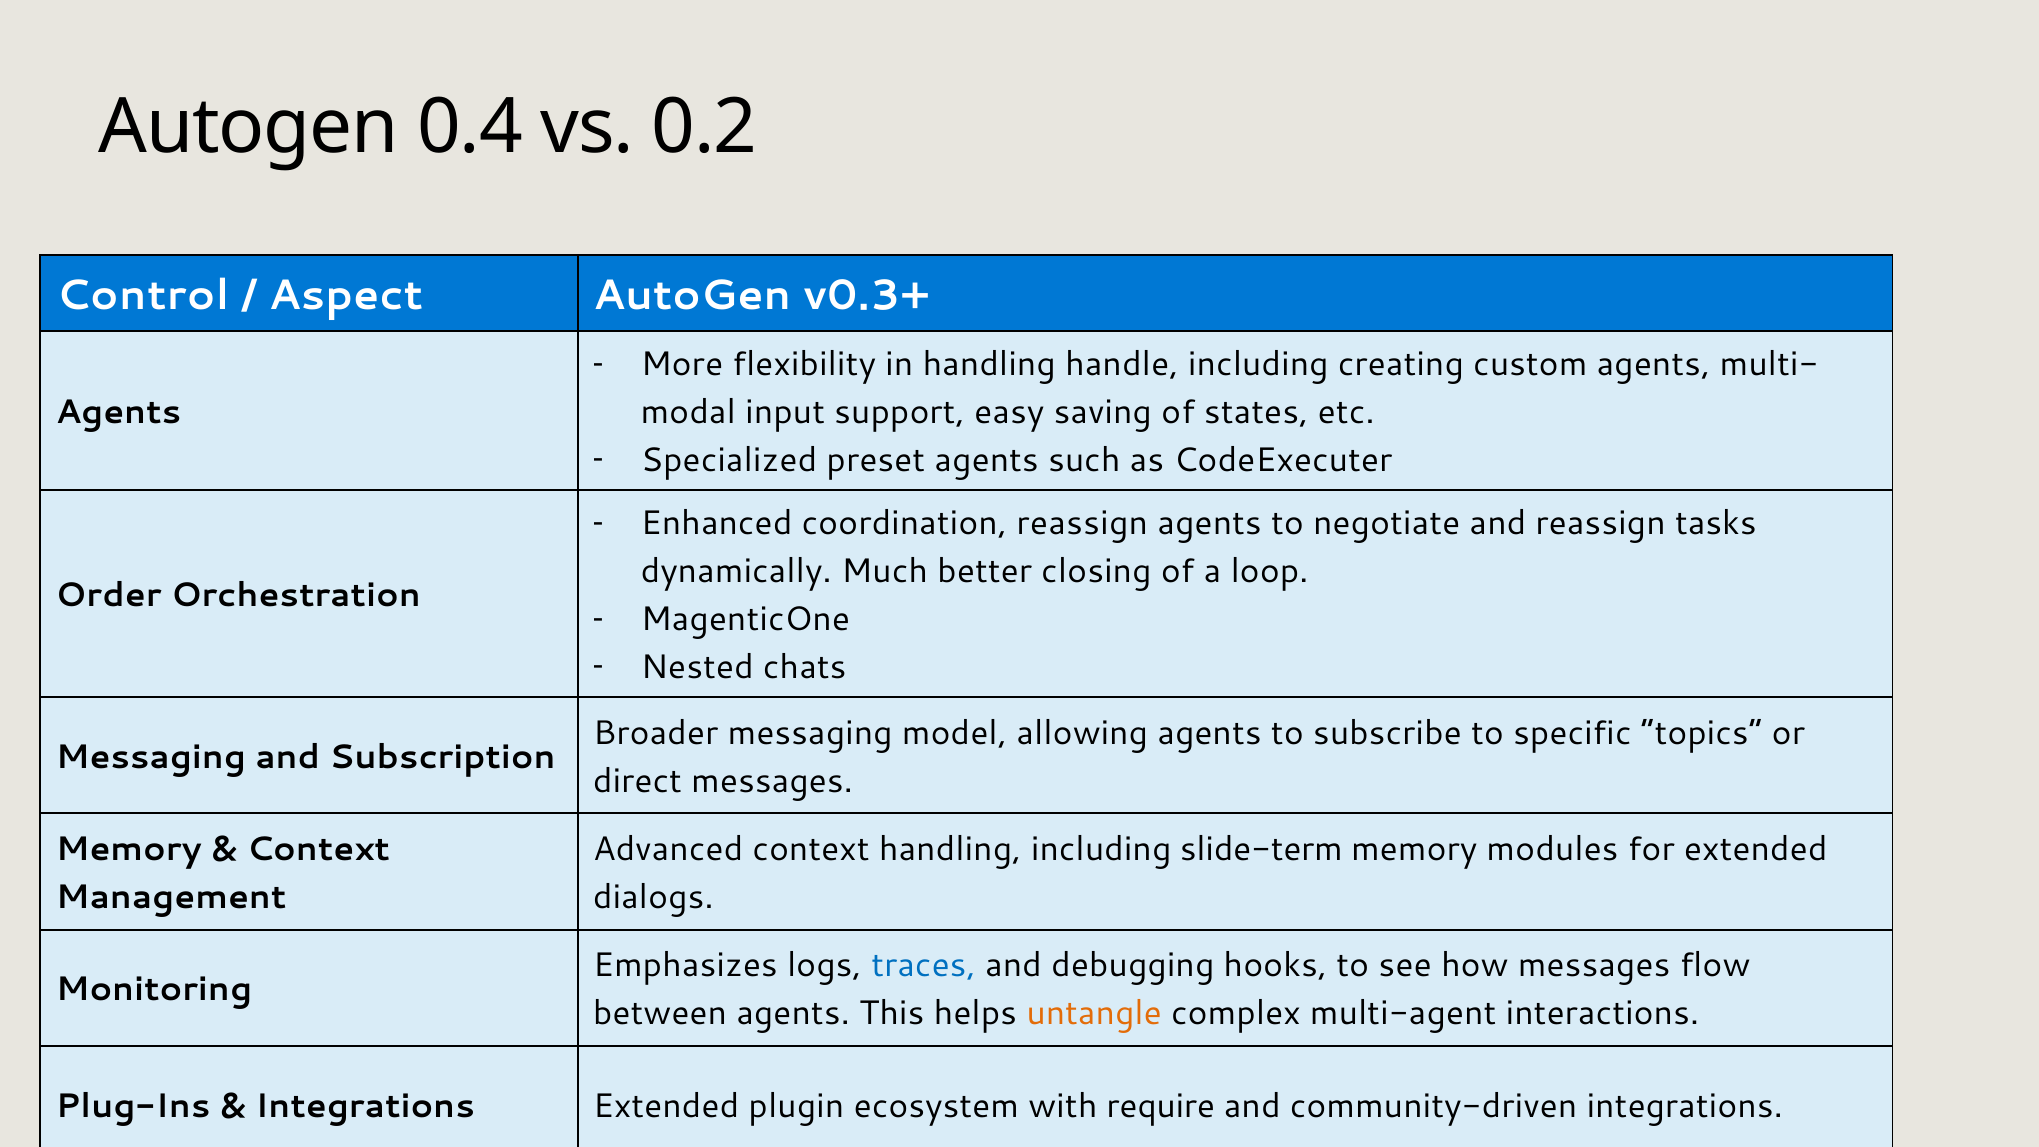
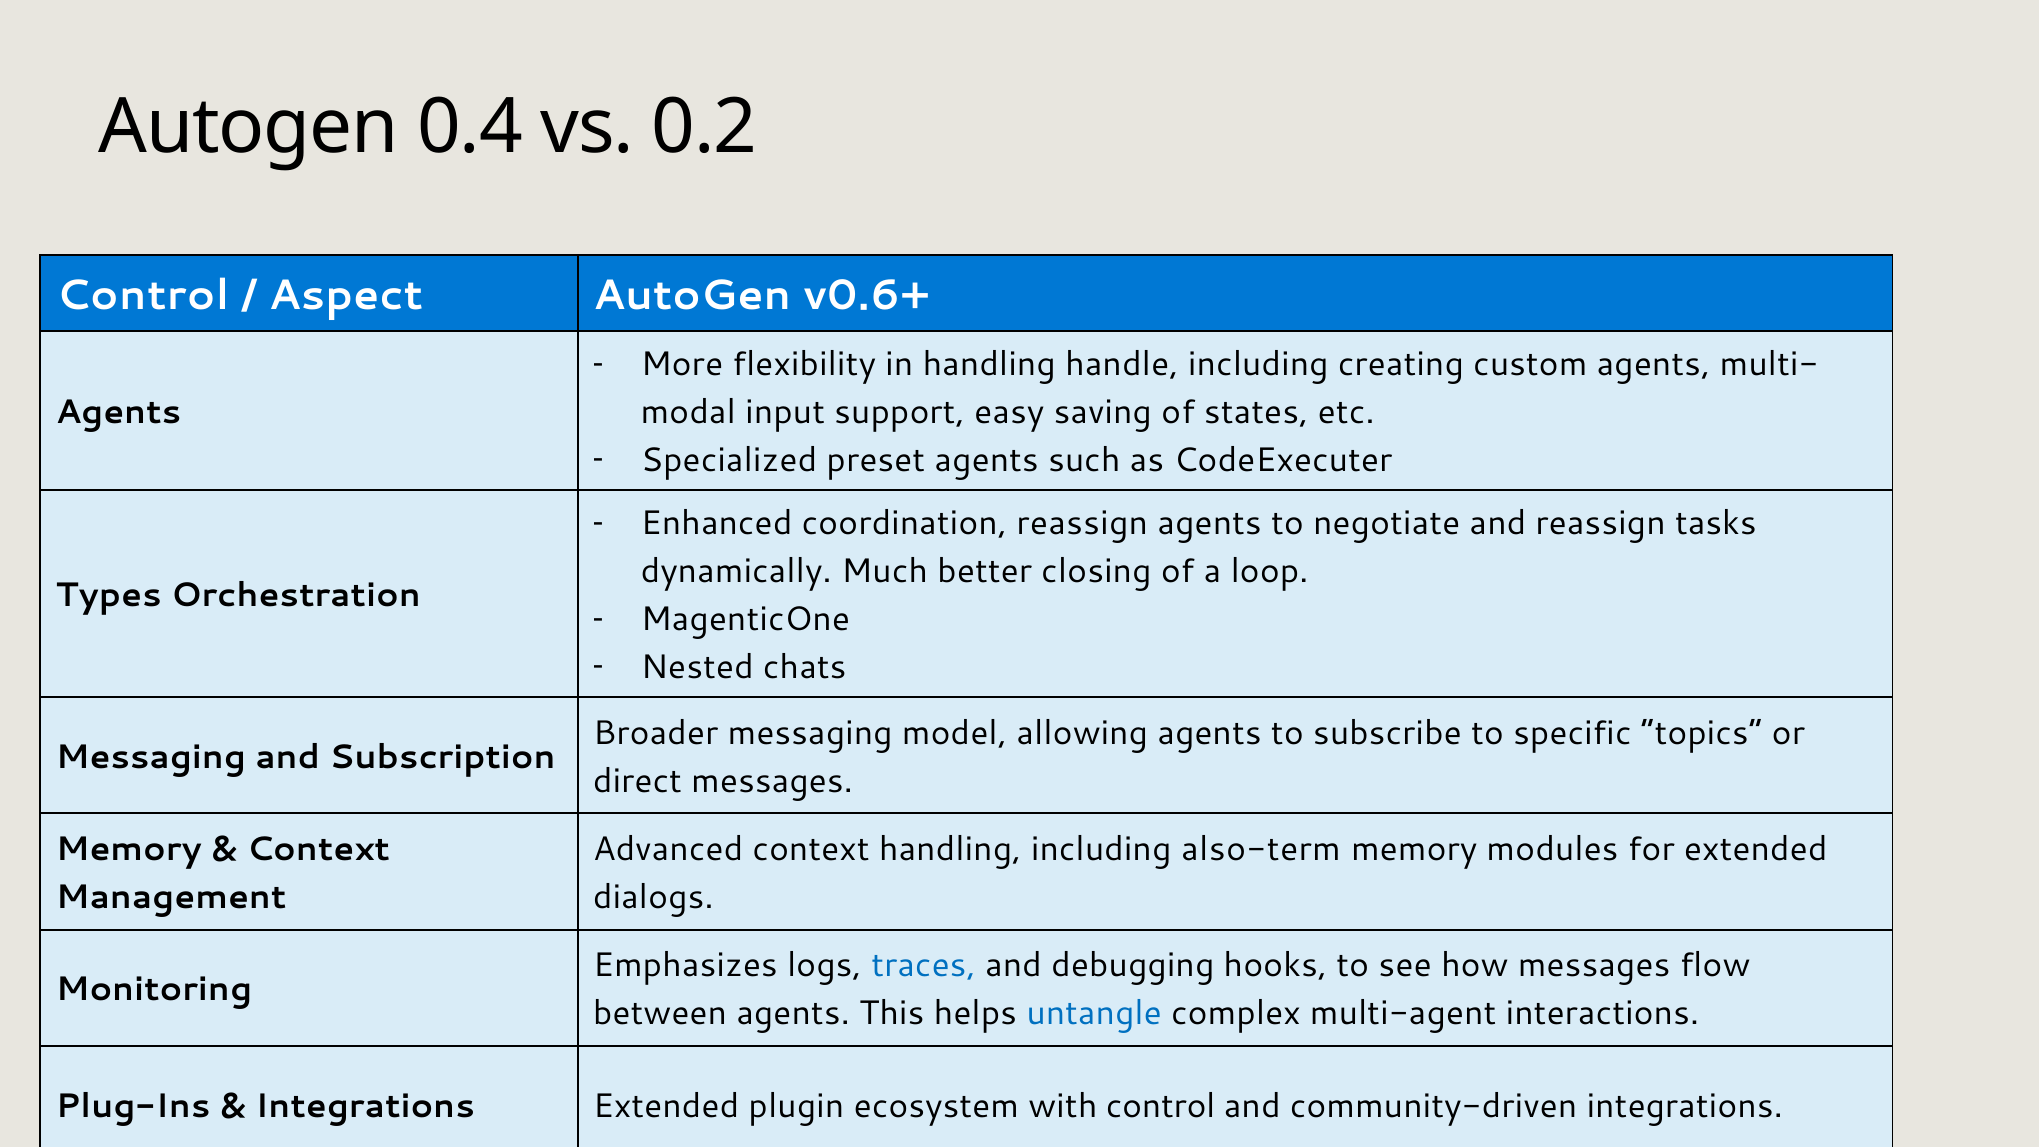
v0.3+: v0.3+ -> v0.6+ (866, 295)
Order: Order -> Types (109, 595)
slide-term: slide-term -> also-term (1261, 849)
untangle colour: orange -> blue (1094, 1014)
with require: require -> control (1161, 1106)
